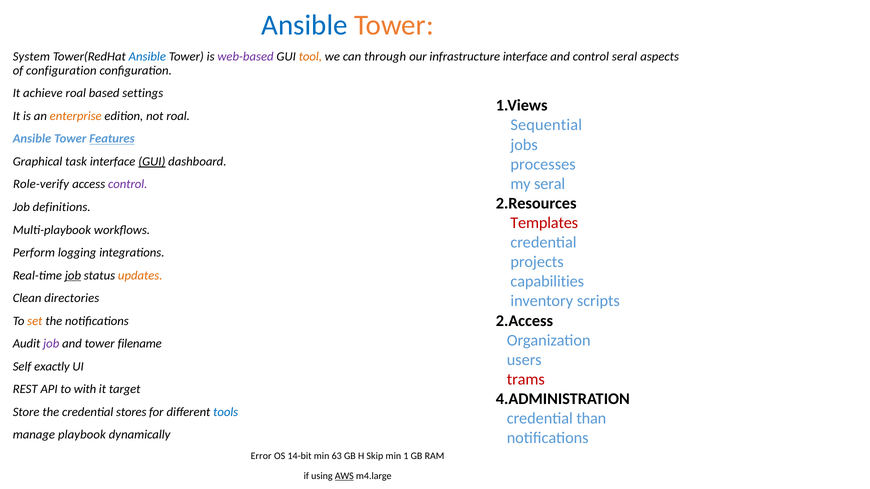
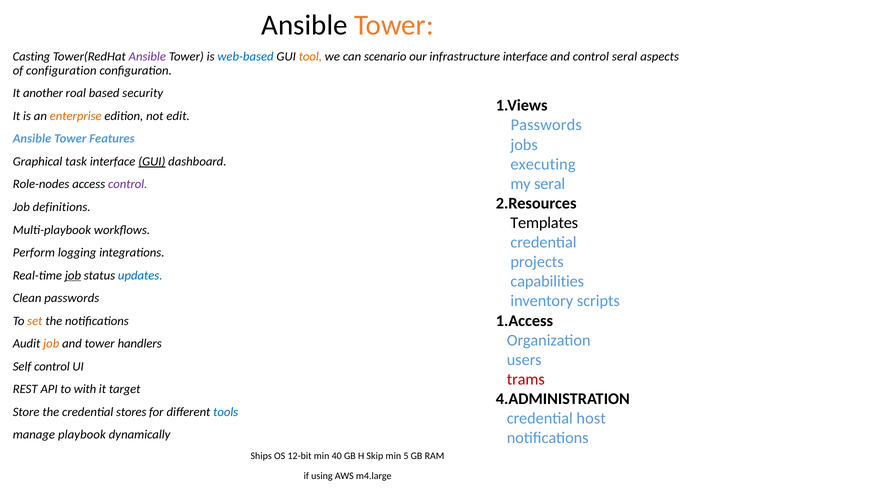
Ansible colour: blue -> black (305, 25)
System: System -> Casting (31, 57)
Ansible colour: blue -> purple (147, 57)
web-based colour: purple -> blue (246, 57)
through: through -> scenario (385, 57)
achieve: achieve -> another (43, 93)
settings: settings -> security (143, 93)
not roal: roal -> edit (178, 116)
Sequential: Sequential -> Passwords (546, 125)
Features underline: present -> none (112, 139)
processes: processes -> executing (543, 164)
Role-verify: Role-verify -> Role-nodes (41, 184)
Templates colour: red -> black (544, 223)
updates colour: orange -> blue (140, 276)
Clean directories: directories -> passwords (72, 298)
2.Access: 2.Access -> 1.Access (524, 321)
job colour: purple -> orange (51, 344)
filename: filename -> handlers (140, 344)
Self exactly: exactly -> control (52, 367)
than: than -> host (591, 419)
Error: Error -> Ships (261, 456)
14-bit: 14-bit -> 12-bit (300, 456)
63: 63 -> 40 (337, 456)
1: 1 -> 5 (406, 456)
AWS underline: present -> none (344, 476)
